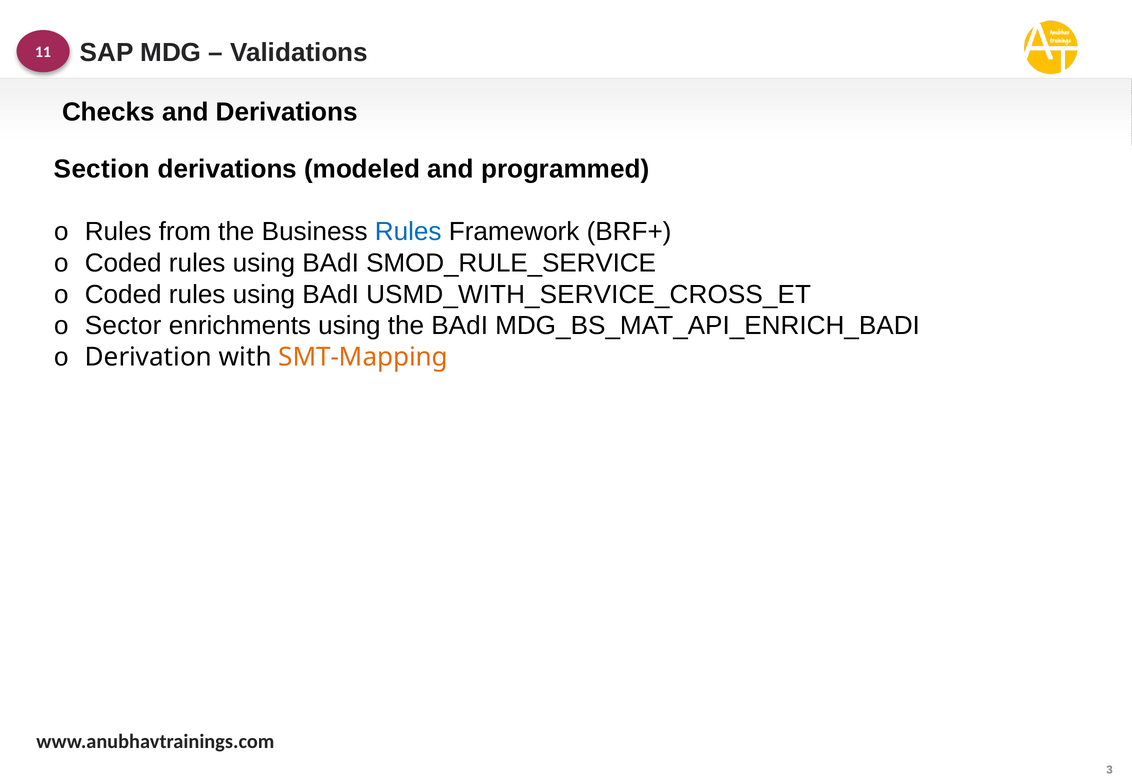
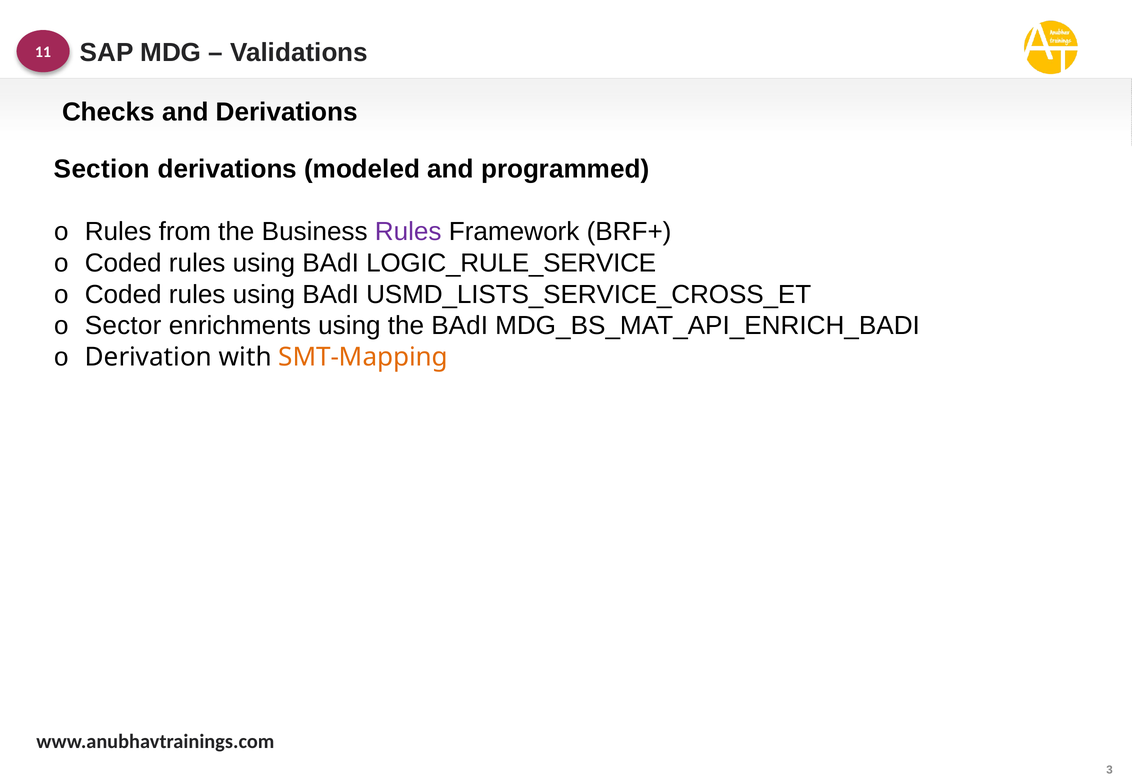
Rules colour: blue -> purple (408, 232)
SMOD_RULE_SERVICE: SMOD_RULE_SERVICE -> LOGIC_RULE_SERVICE (511, 263)
USMD_WITH_SERVICE_CROSS_ET: USMD_WITH_SERVICE_CROSS_ET -> USMD_LISTS_SERVICE_CROSS_ET (589, 294)
